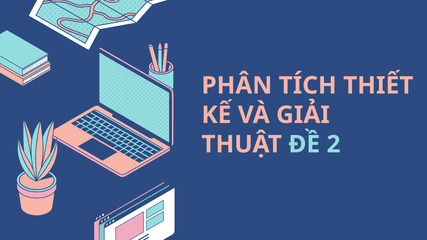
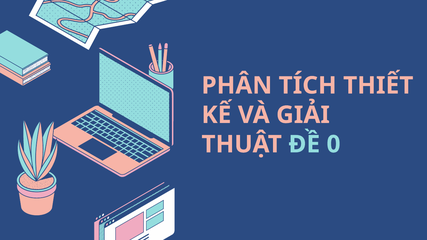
2: 2 -> 0 (334, 144)
